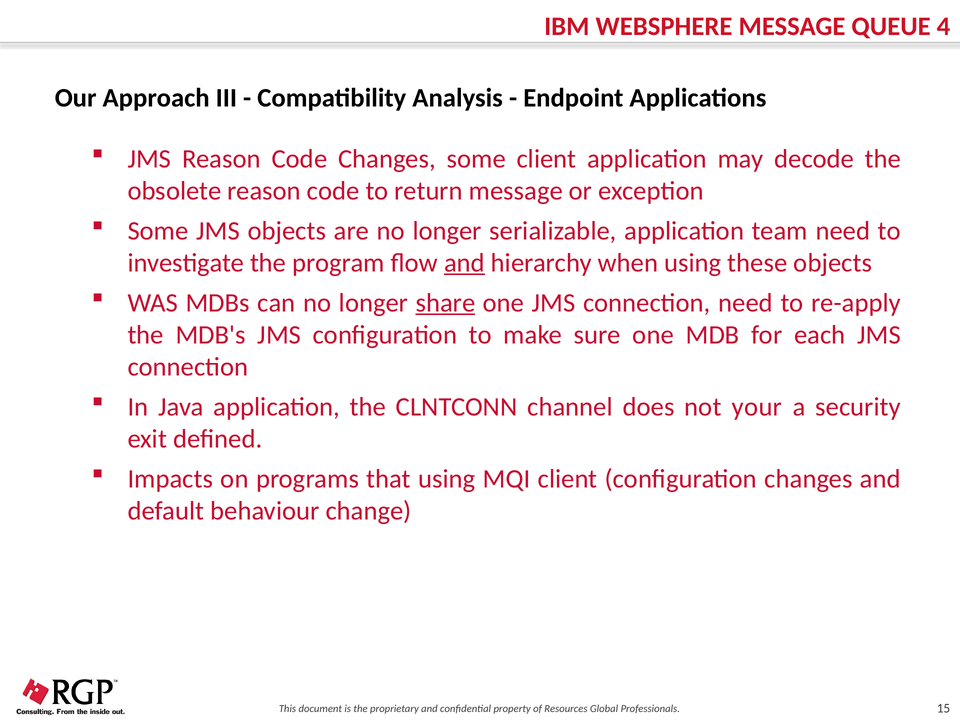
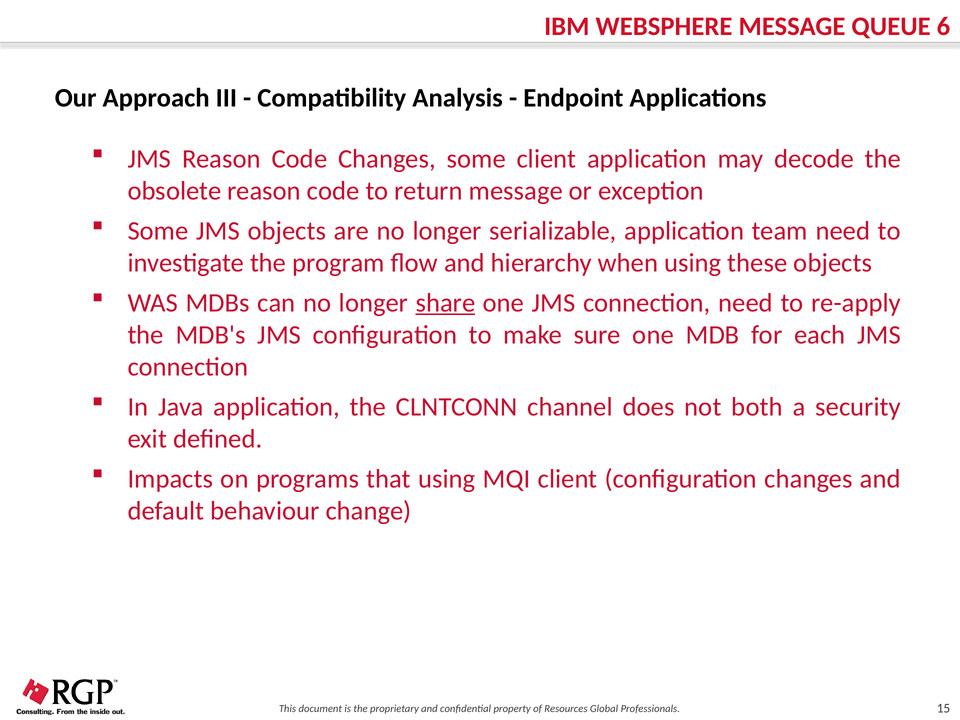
4: 4 -> 6 (943, 27)
and underline: present -> none (464, 263)
your: your -> both (757, 407)
